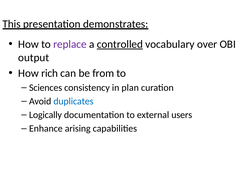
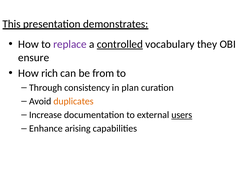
over: over -> they (207, 44)
output: output -> ensure (34, 57)
Sciences: Sciences -> Through (46, 87)
duplicates colour: blue -> orange (73, 101)
Logically: Logically -> Increase (45, 115)
users underline: none -> present (182, 115)
